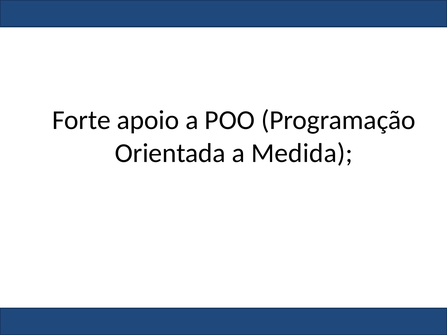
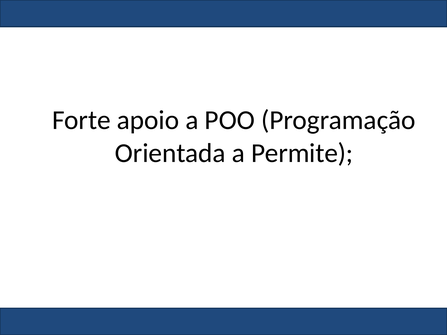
Medida: Medida -> Permite (302, 153)
